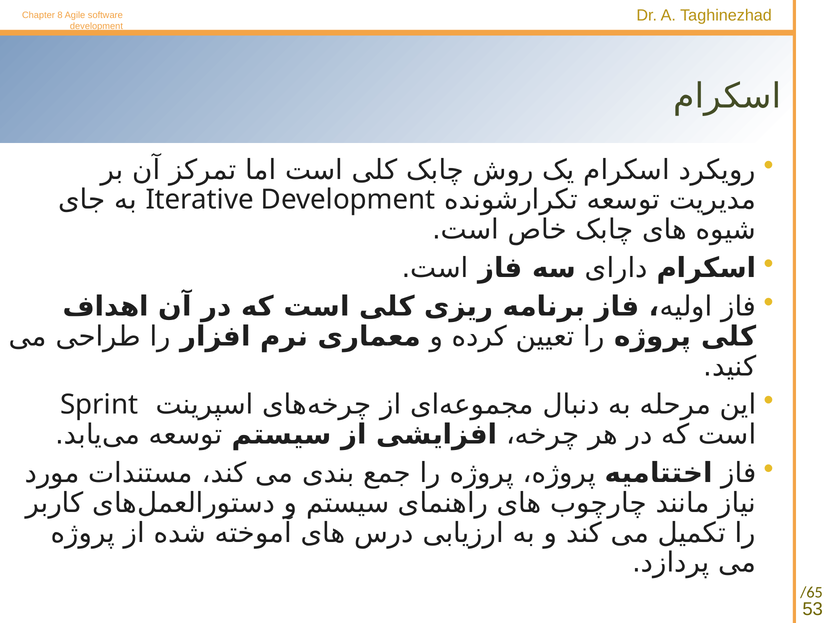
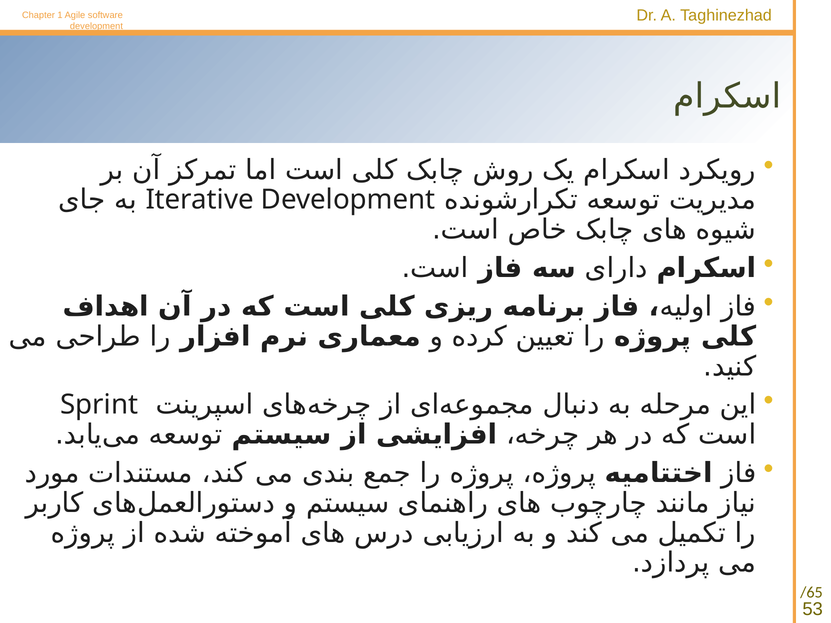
8: 8 -> 1 (60, 15)
